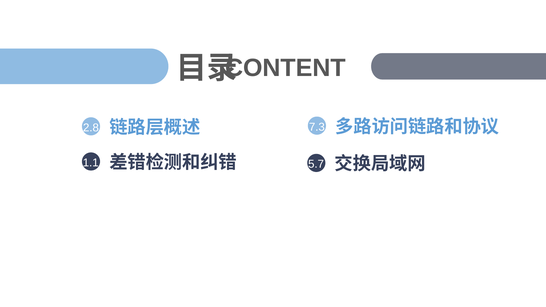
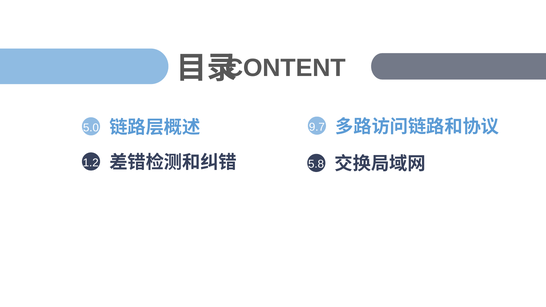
7.3: 7.3 -> 9.7 (317, 127)
2.8: 2.8 -> 5.0 (91, 128)
1.1: 1.1 -> 1.2 (91, 163)
5.7: 5.7 -> 5.8 (316, 164)
